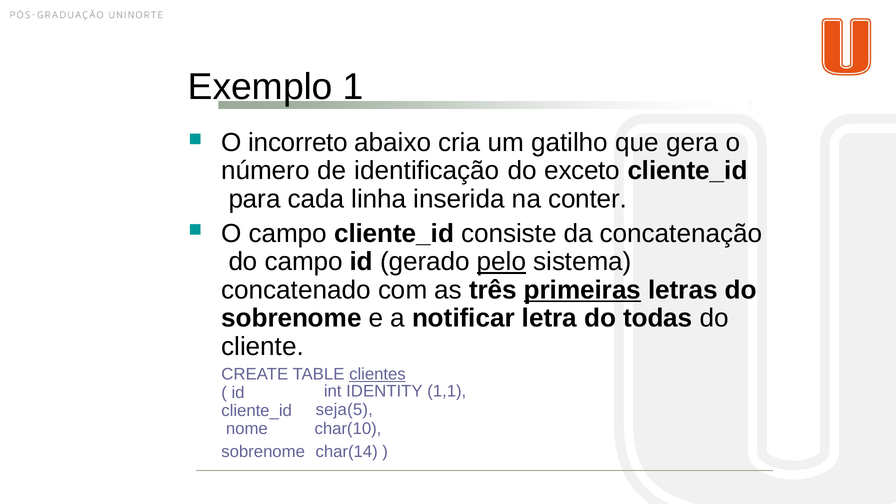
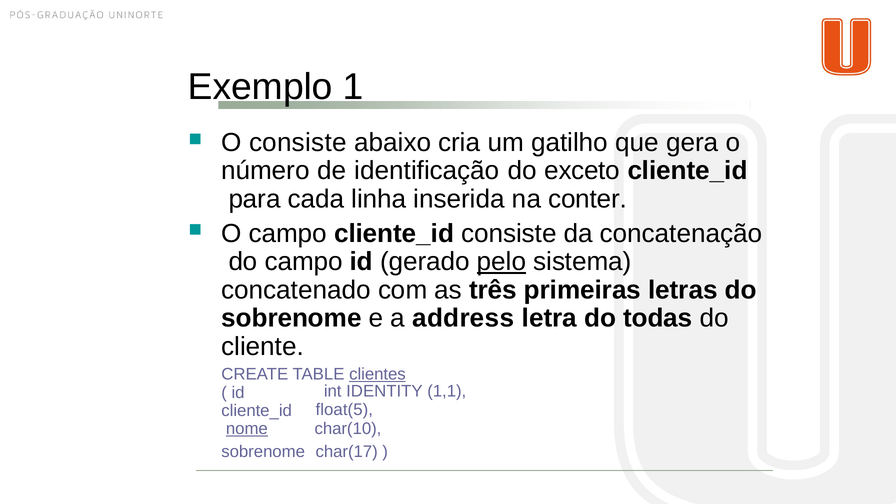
O incorreto: incorreto -> consiste (298, 143)
primeiras underline: present -> none (582, 290)
notificar: notificar -> address (463, 318)
seja(5: seja(5 -> float(5 (344, 410)
nome underline: none -> present (247, 429)
char(14: char(14 -> char(17 (347, 452)
